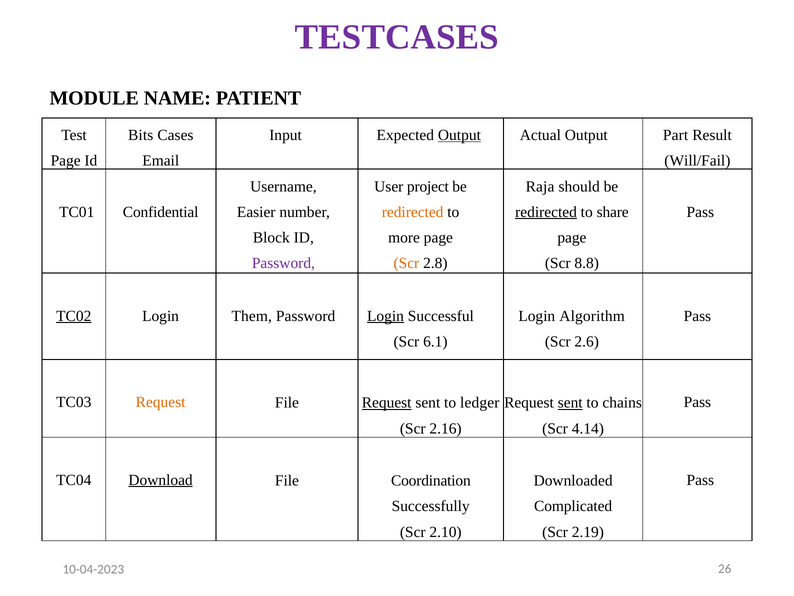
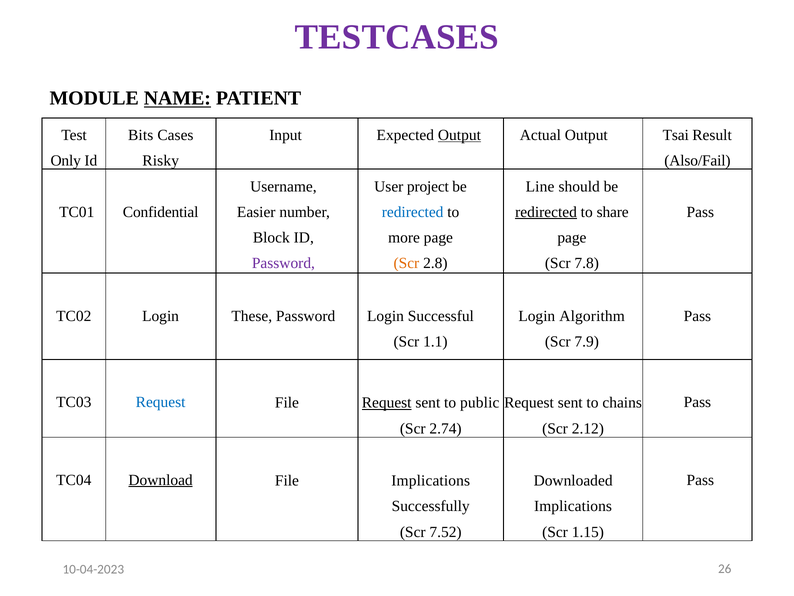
NAME underline: none -> present (177, 98)
Part: Part -> Tsai (676, 135)
Page: Page -> Only (66, 161)
Email: Email -> Risky (161, 161)
Will/Fail: Will/Fail -> Also/Fail (697, 161)
Raja: Raja -> Line (540, 186)
redirected colour: orange -> blue (413, 212)
8.8: 8.8 -> 7.8 (587, 263)
TC02 underline: present -> none (74, 316)
Them: Them -> These (252, 316)
Login underline: present -> none (385, 316)
6.1: 6.1 -> 1.1 (435, 341)
2.6: 2.6 -> 7.9 (587, 341)
Request colour: orange -> blue (161, 402)
ledger: ledger -> public (480, 402)
sent underline: present -> none (570, 402)
2.16: 2.16 -> 2.74 (446, 428)
4.14: 4.14 -> 2.12 (588, 428)
File Coordination: Coordination -> Implications (431, 480)
Complicated: Complicated -> Implications (573, 506)
2.10: 2.10 -> 7.52 (446, 532)
2.19: 2.19 -> 1.15 (588, 532)
